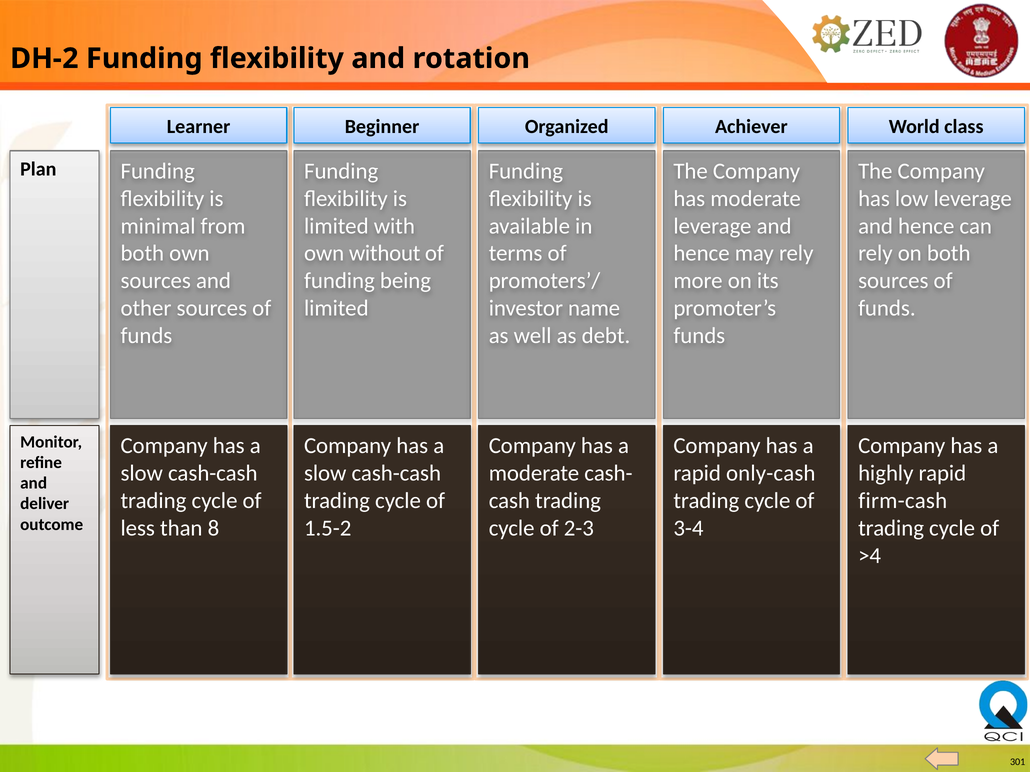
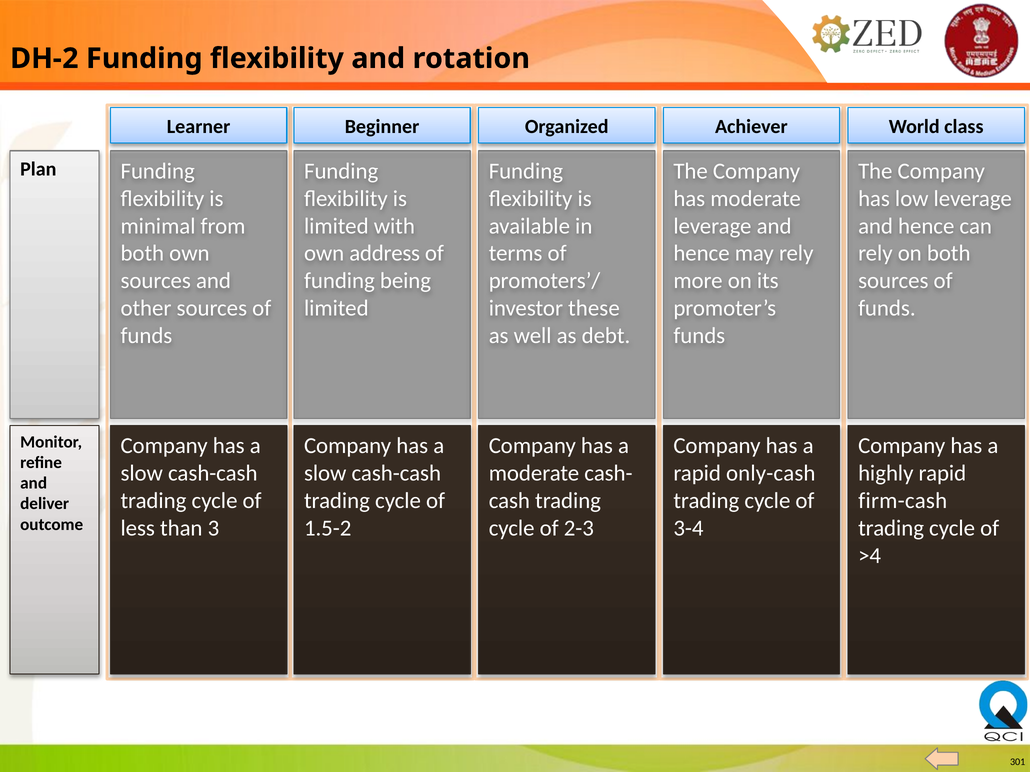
without: without -> address (385, 254)
name: name -> these (594, 309)
8: 8 -> 3 (213, 528)
